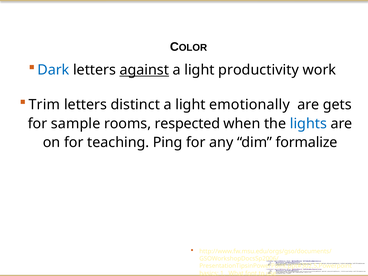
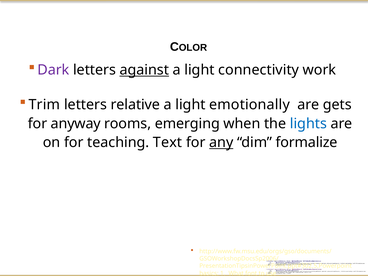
Dark colour: blue -> purple (53, 70)
productivity: productivity -> connectivity (259, 70)
distinct: distinct -> relative (135, 105)
sample: sample -> anyway (76, 124)
respected: respected -> emerging (187, 124)
Ping: Ping -> Text (168, 143)
any underline: none -> present (221, 143)
